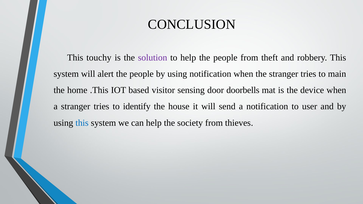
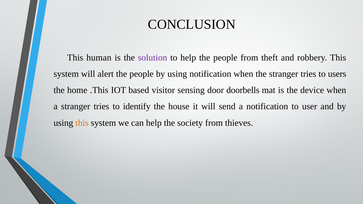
touchy: touchy -> human (99, 58)
main: main -> users (337, 74)
this colour: blue -> orange (82, 123)
